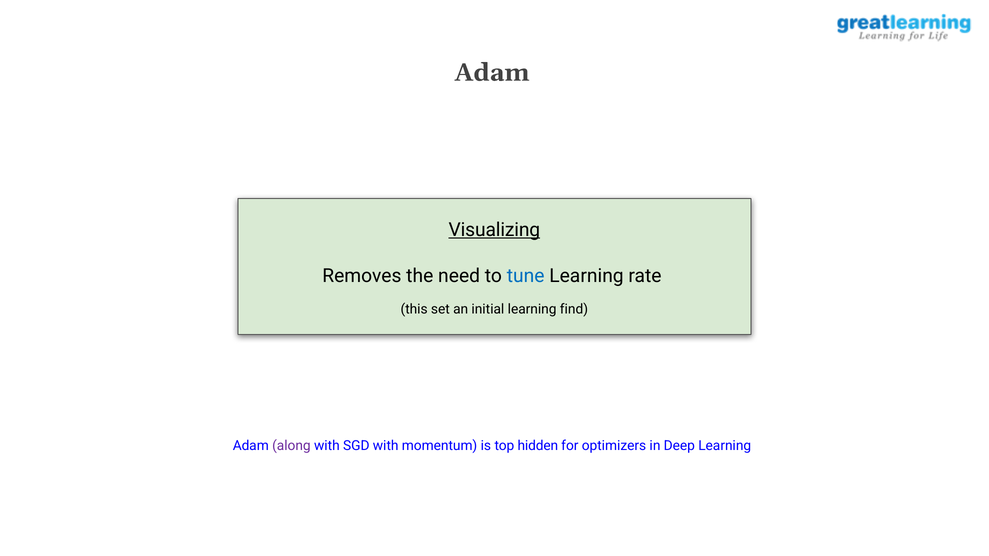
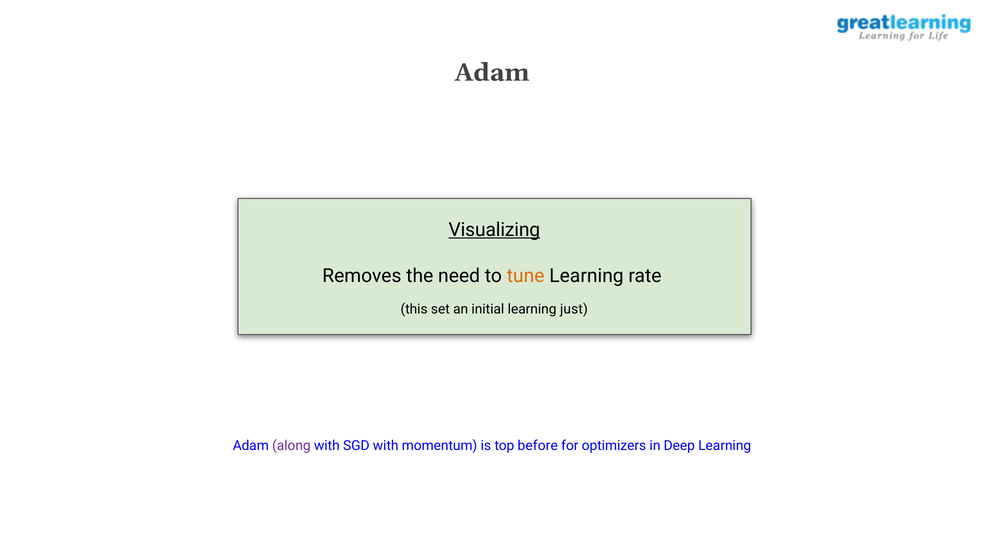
tune colour: blue -> orange (526, 276)
find: find -> just (574, 309)
hidden: hidden -> before (538, 446)
